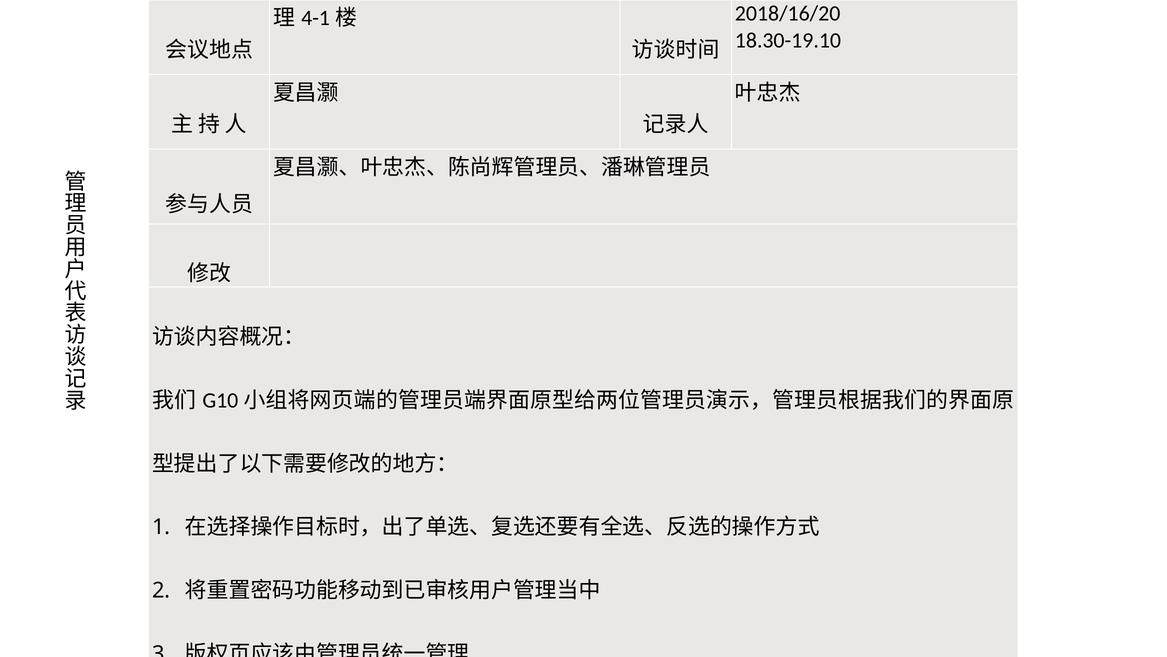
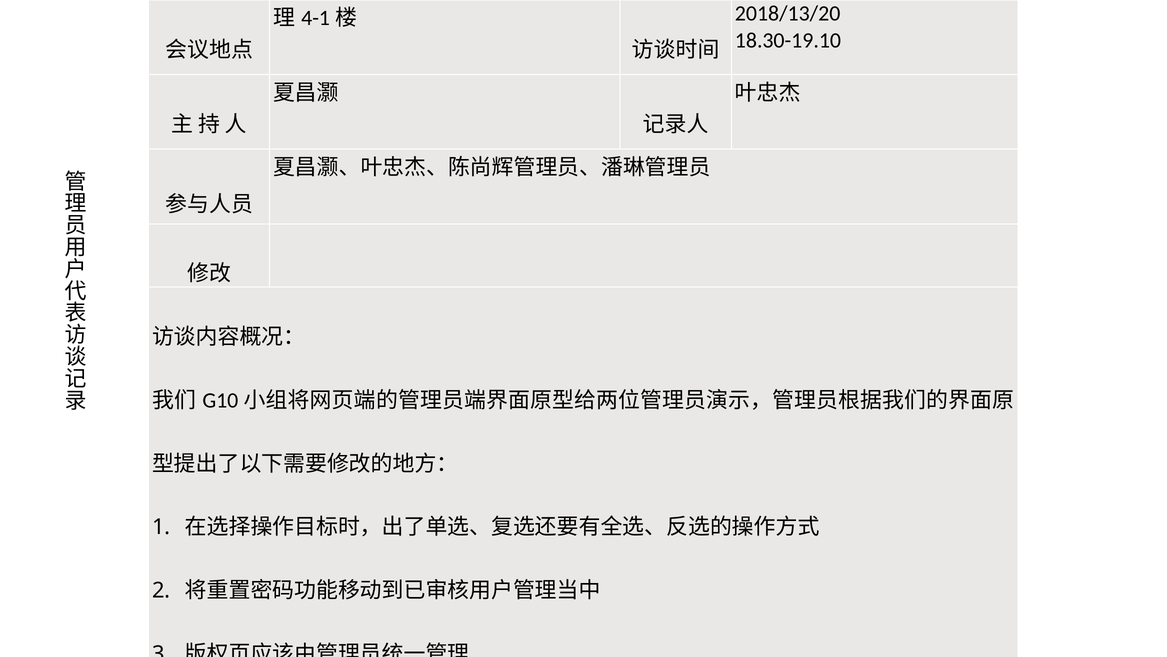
2018/16/20: 2018/16/20 -> 2018/13/20 (788, 14)
